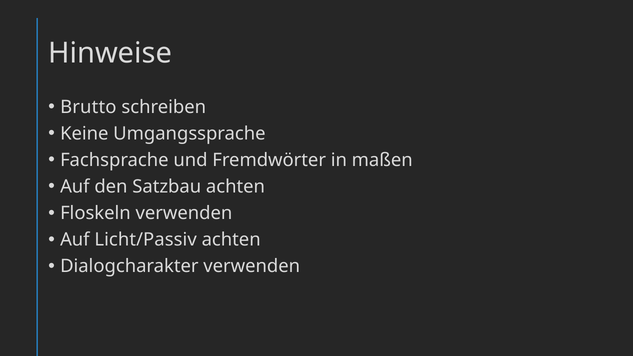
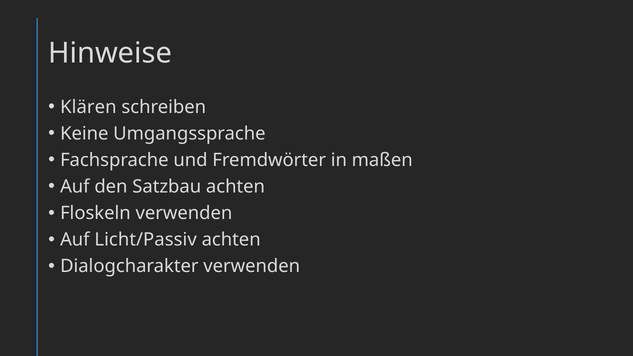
Brutto: Brutto -> Klären (88, 107)
